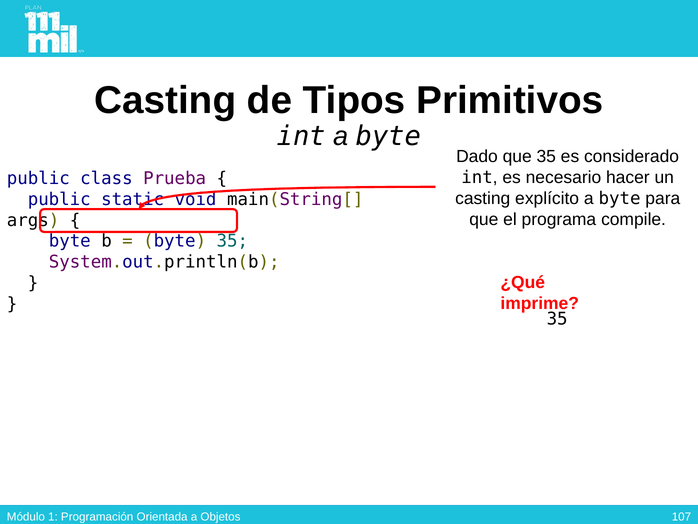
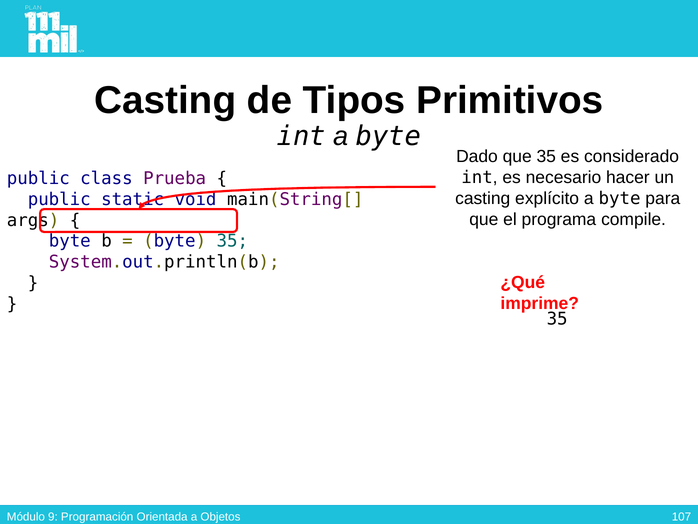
1: 1 -> 9 (53, 517)
